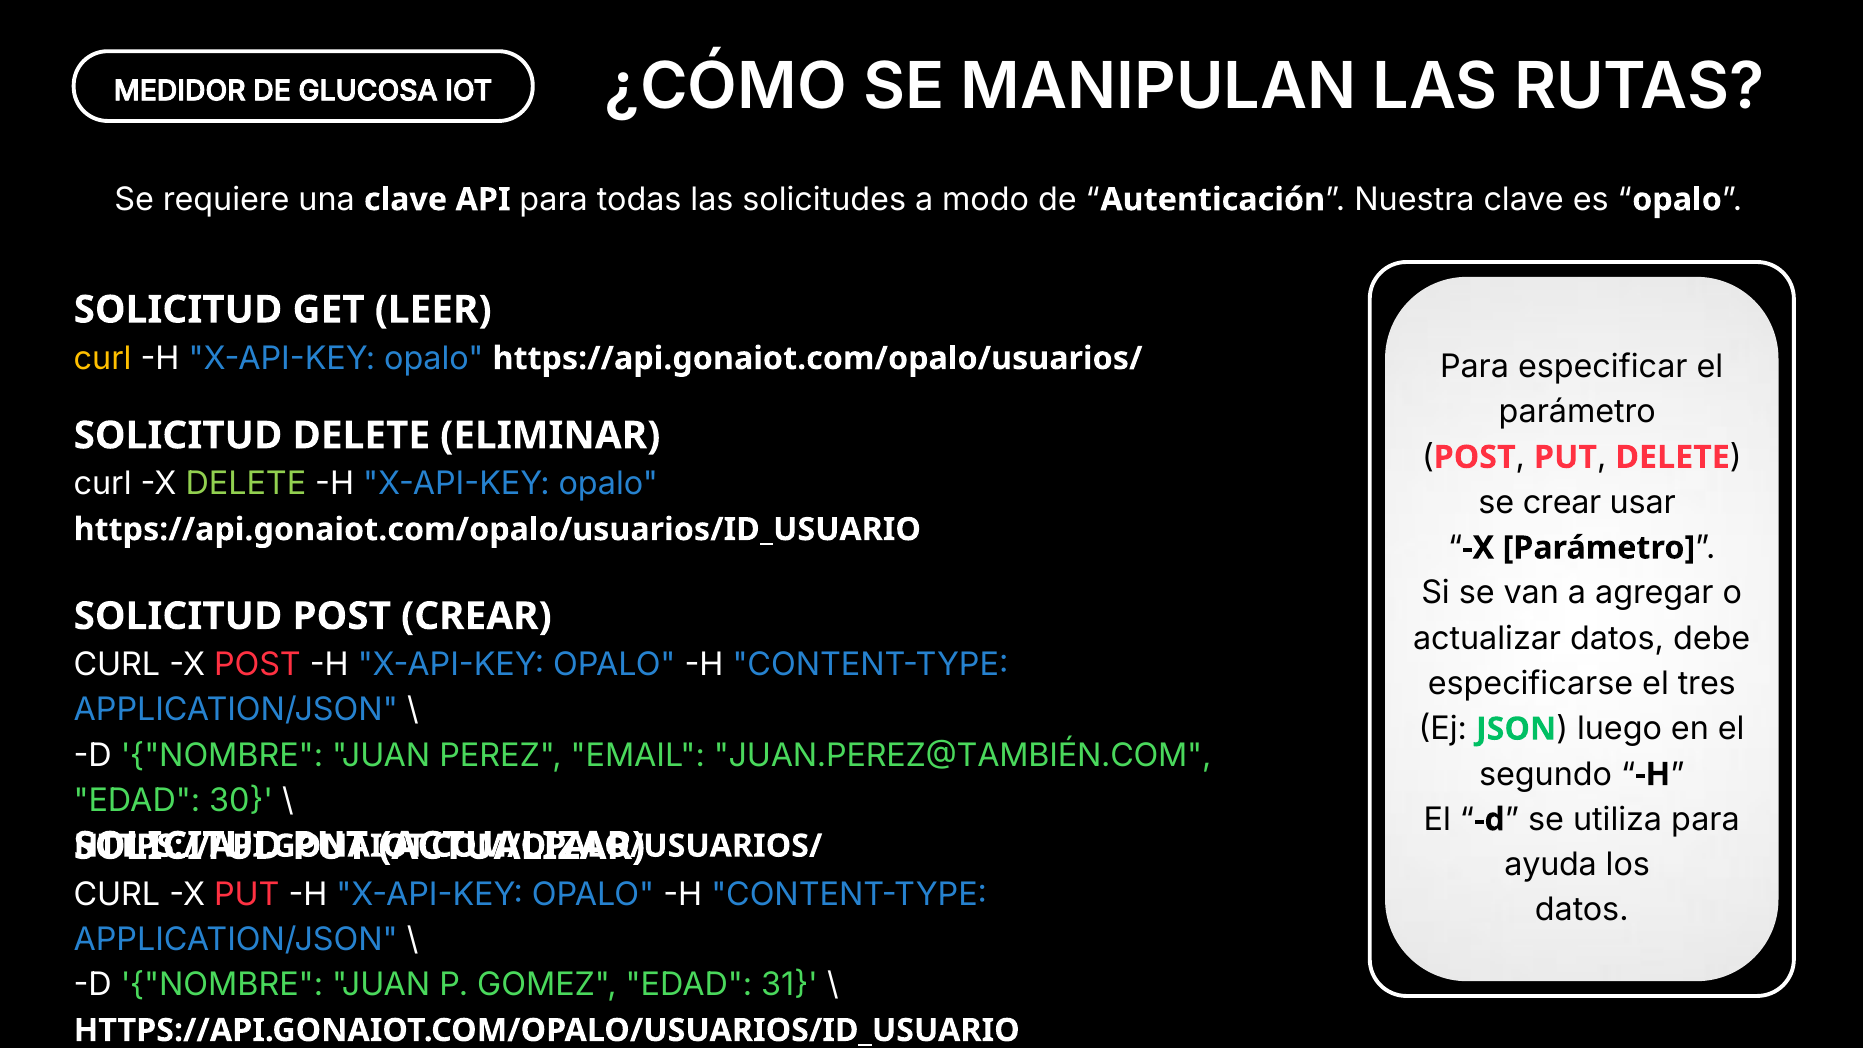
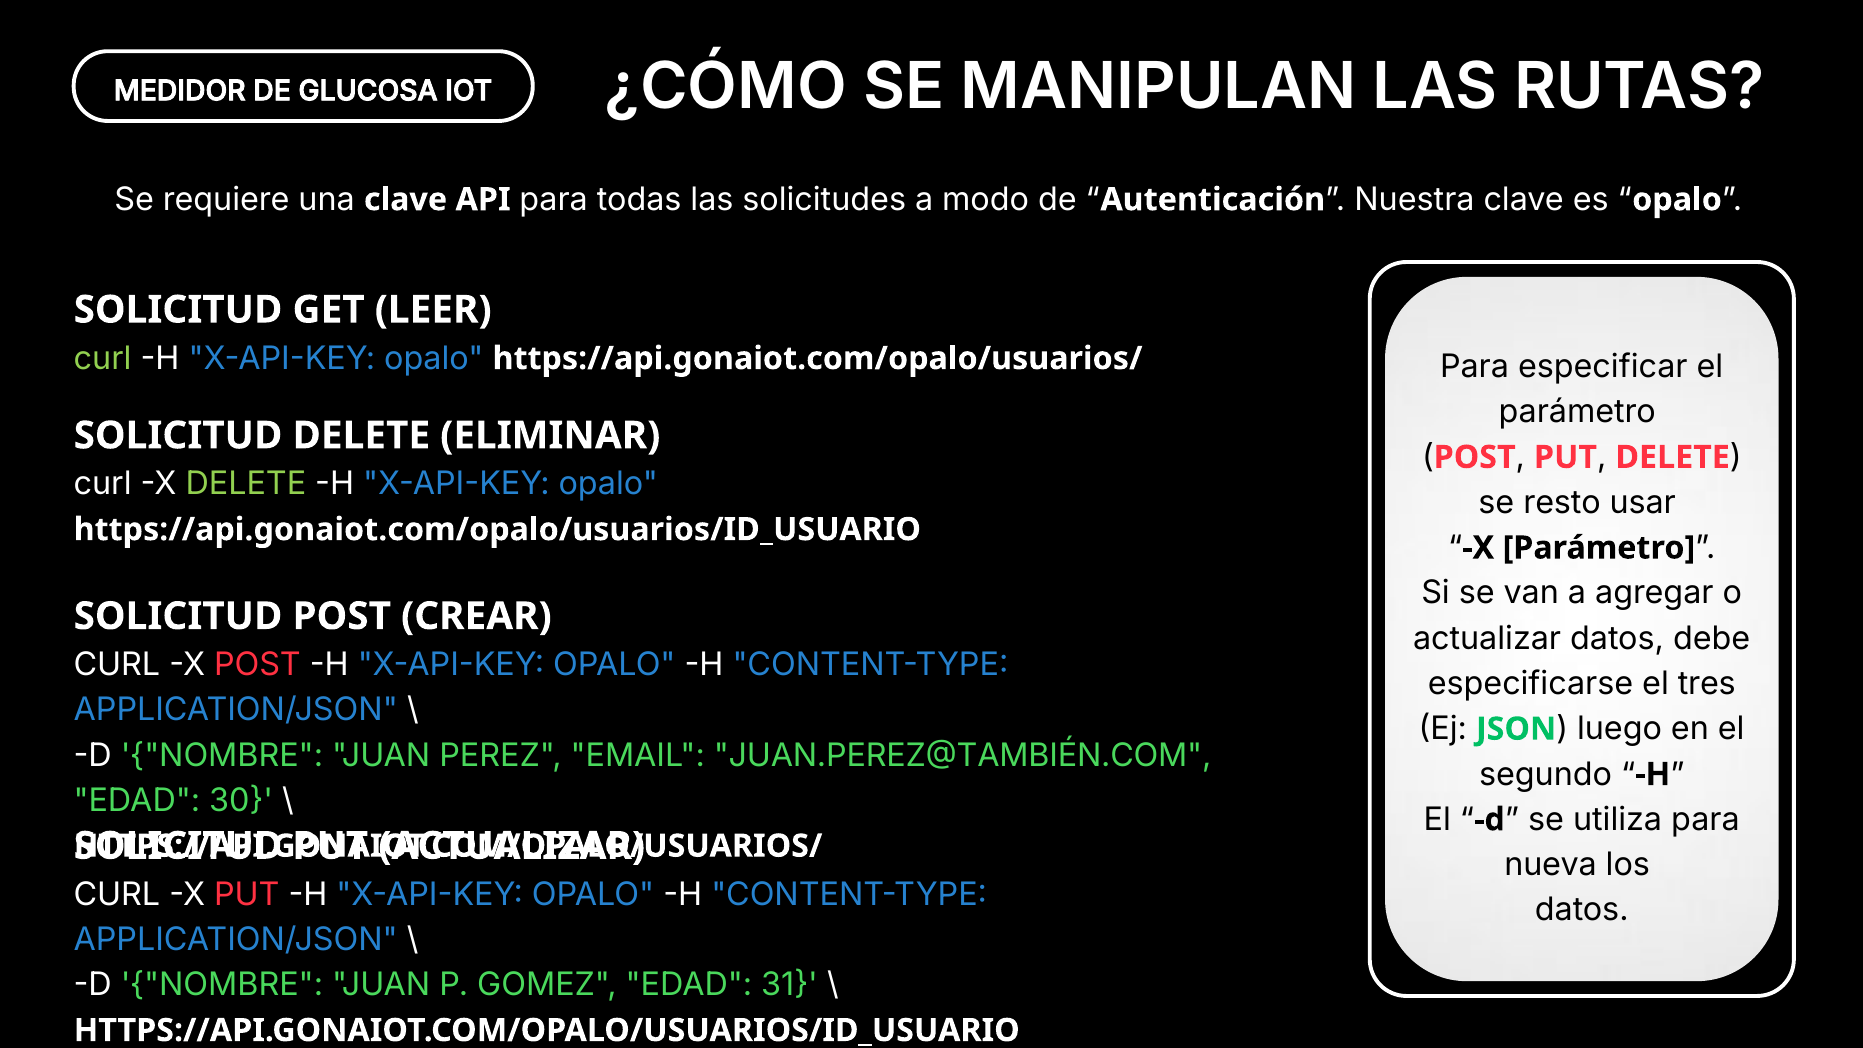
curl colour: yellow -> light green (103, 358)
se crear: crear -> resto (1562, 503)
ayuda: ayuda -> nueva (1551, 865)
